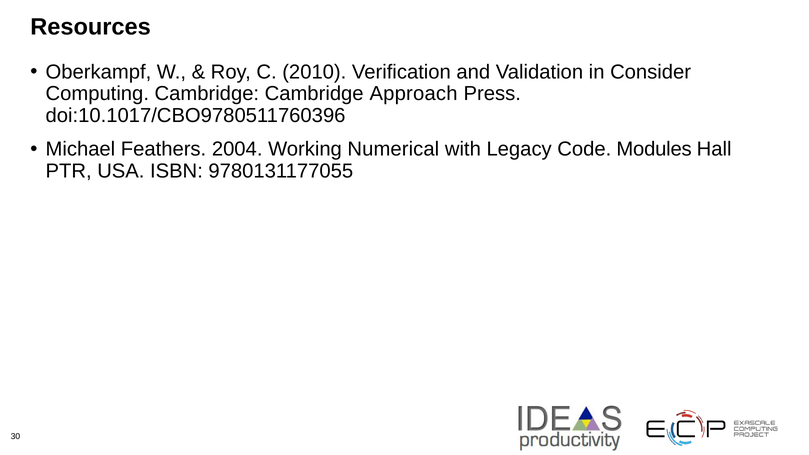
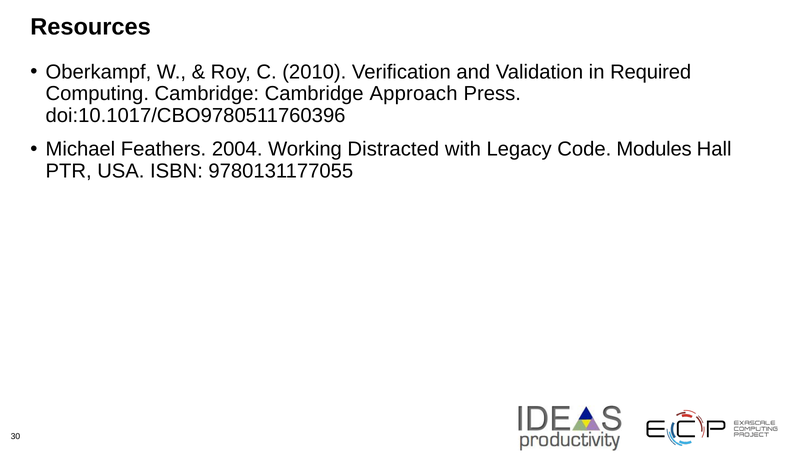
Consider: Consider -> Required (651, 72)
Numerical: Numerical -> Distracted (393, 149)
